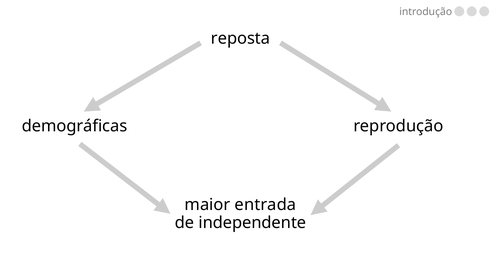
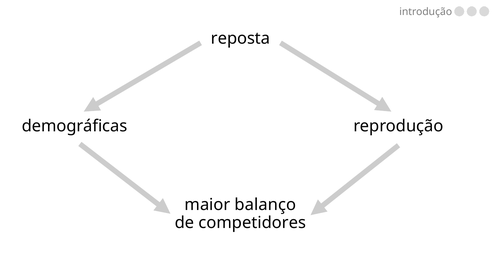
entrada: entrada -> balanço (265, 204)
independente: independente -> competidores (252, 222)
